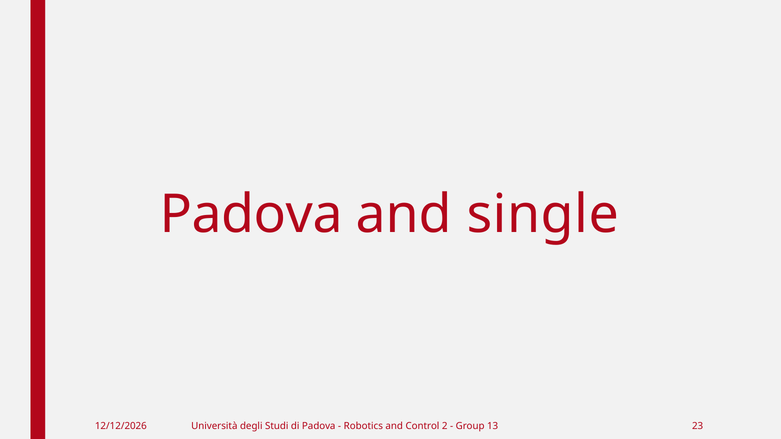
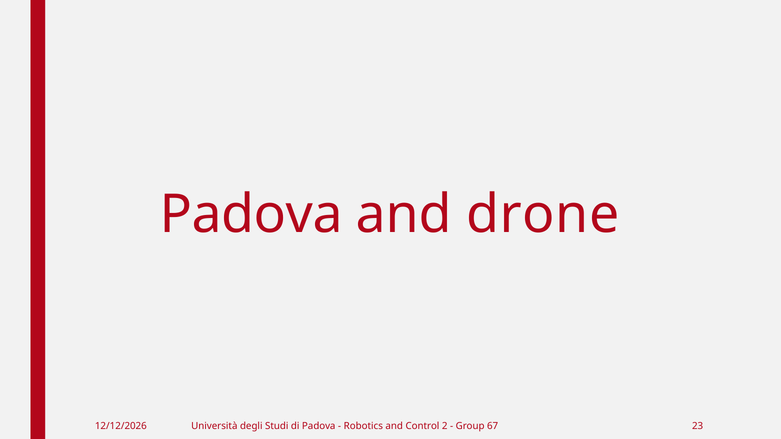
single: single -> drone (543, 215)
13: 13 -> 67 (493, 426)
